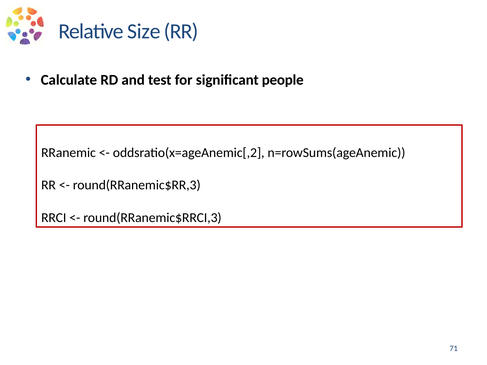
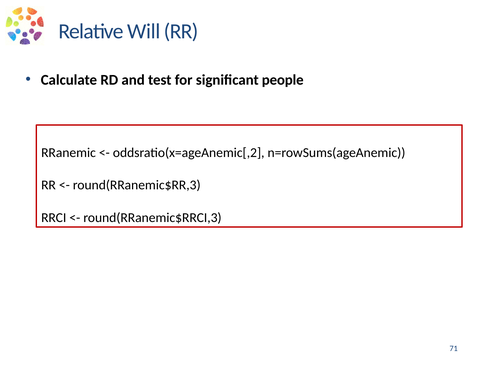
Size: Size -> Will (144, 31)
